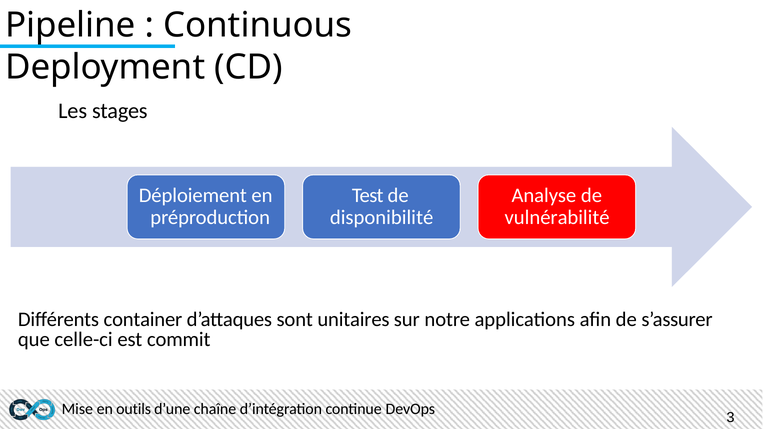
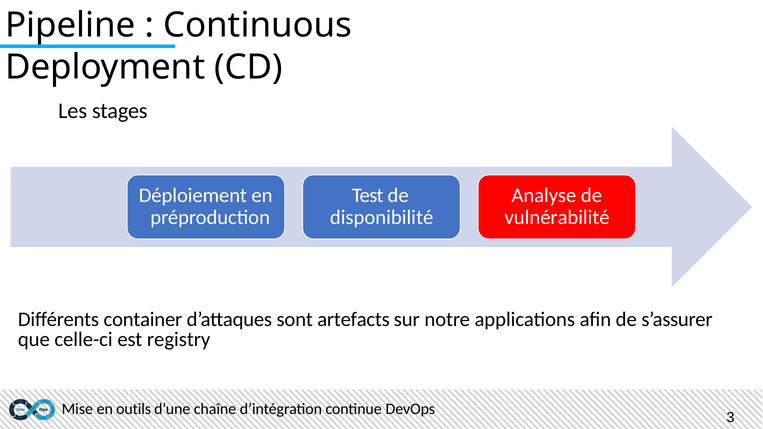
unitaires: unitaires -> artefacts (354, 320)
commit: commit -> registry (179, 339)
